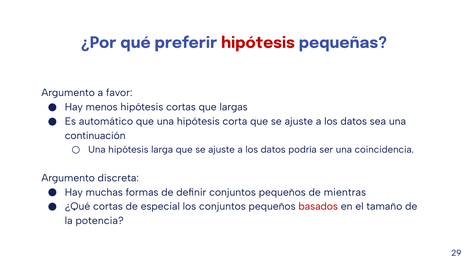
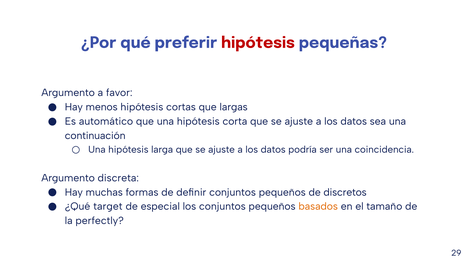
mientras: mientras -> discretos (345, 192)
¿Qué cortas: cortas -> target (108, 207)
basados colour: red -> orange (318, 207)
potencia: potencia -> perfectly (100, 221)
